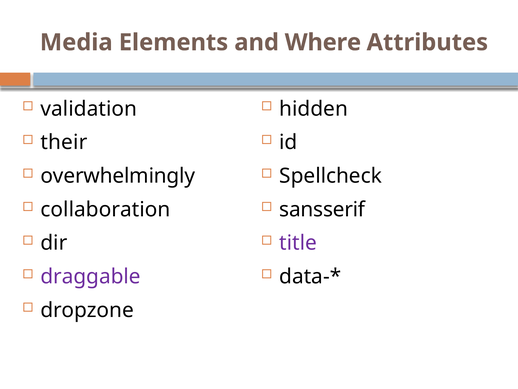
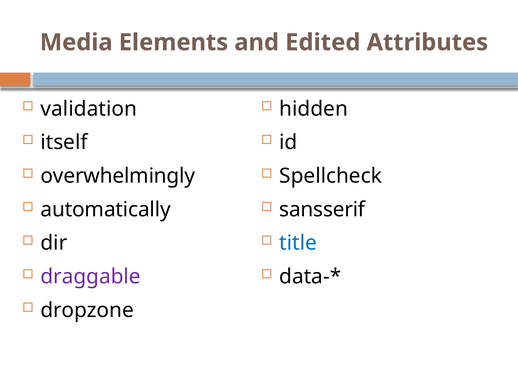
Where: Where -> Edited (323, 42)
their: their -> itself (64, 142)
collaboration: collaboration -> automatically (106, 209)
title colour: purple -> blue (298, 243)
